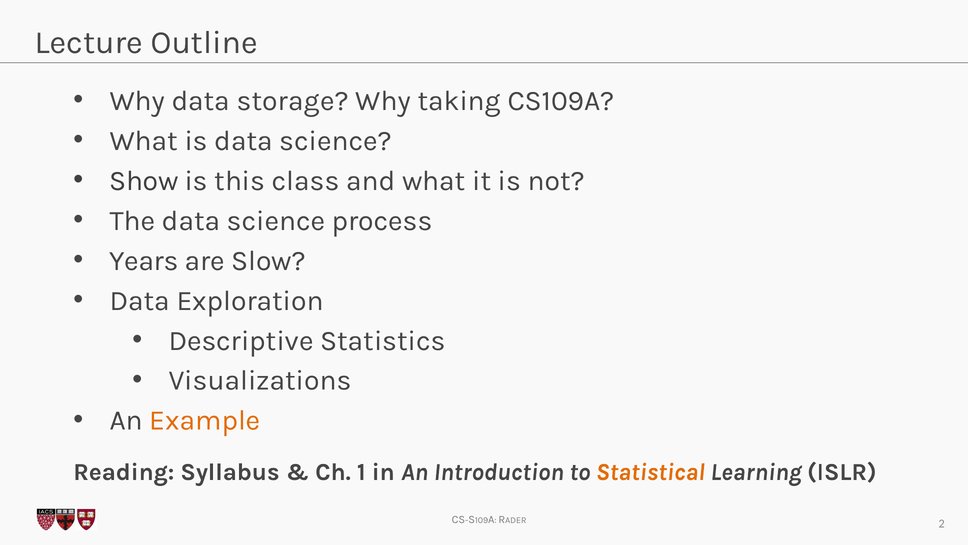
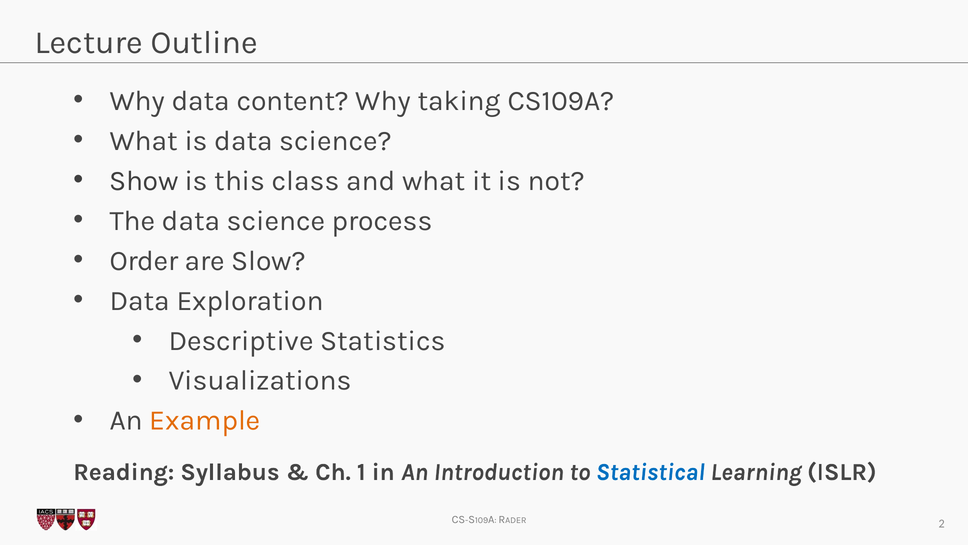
storage: storage -> content (293, 101)
Years: Years -> Order (144, 260)
Statistical colour: orange -> blue (650, 471)
